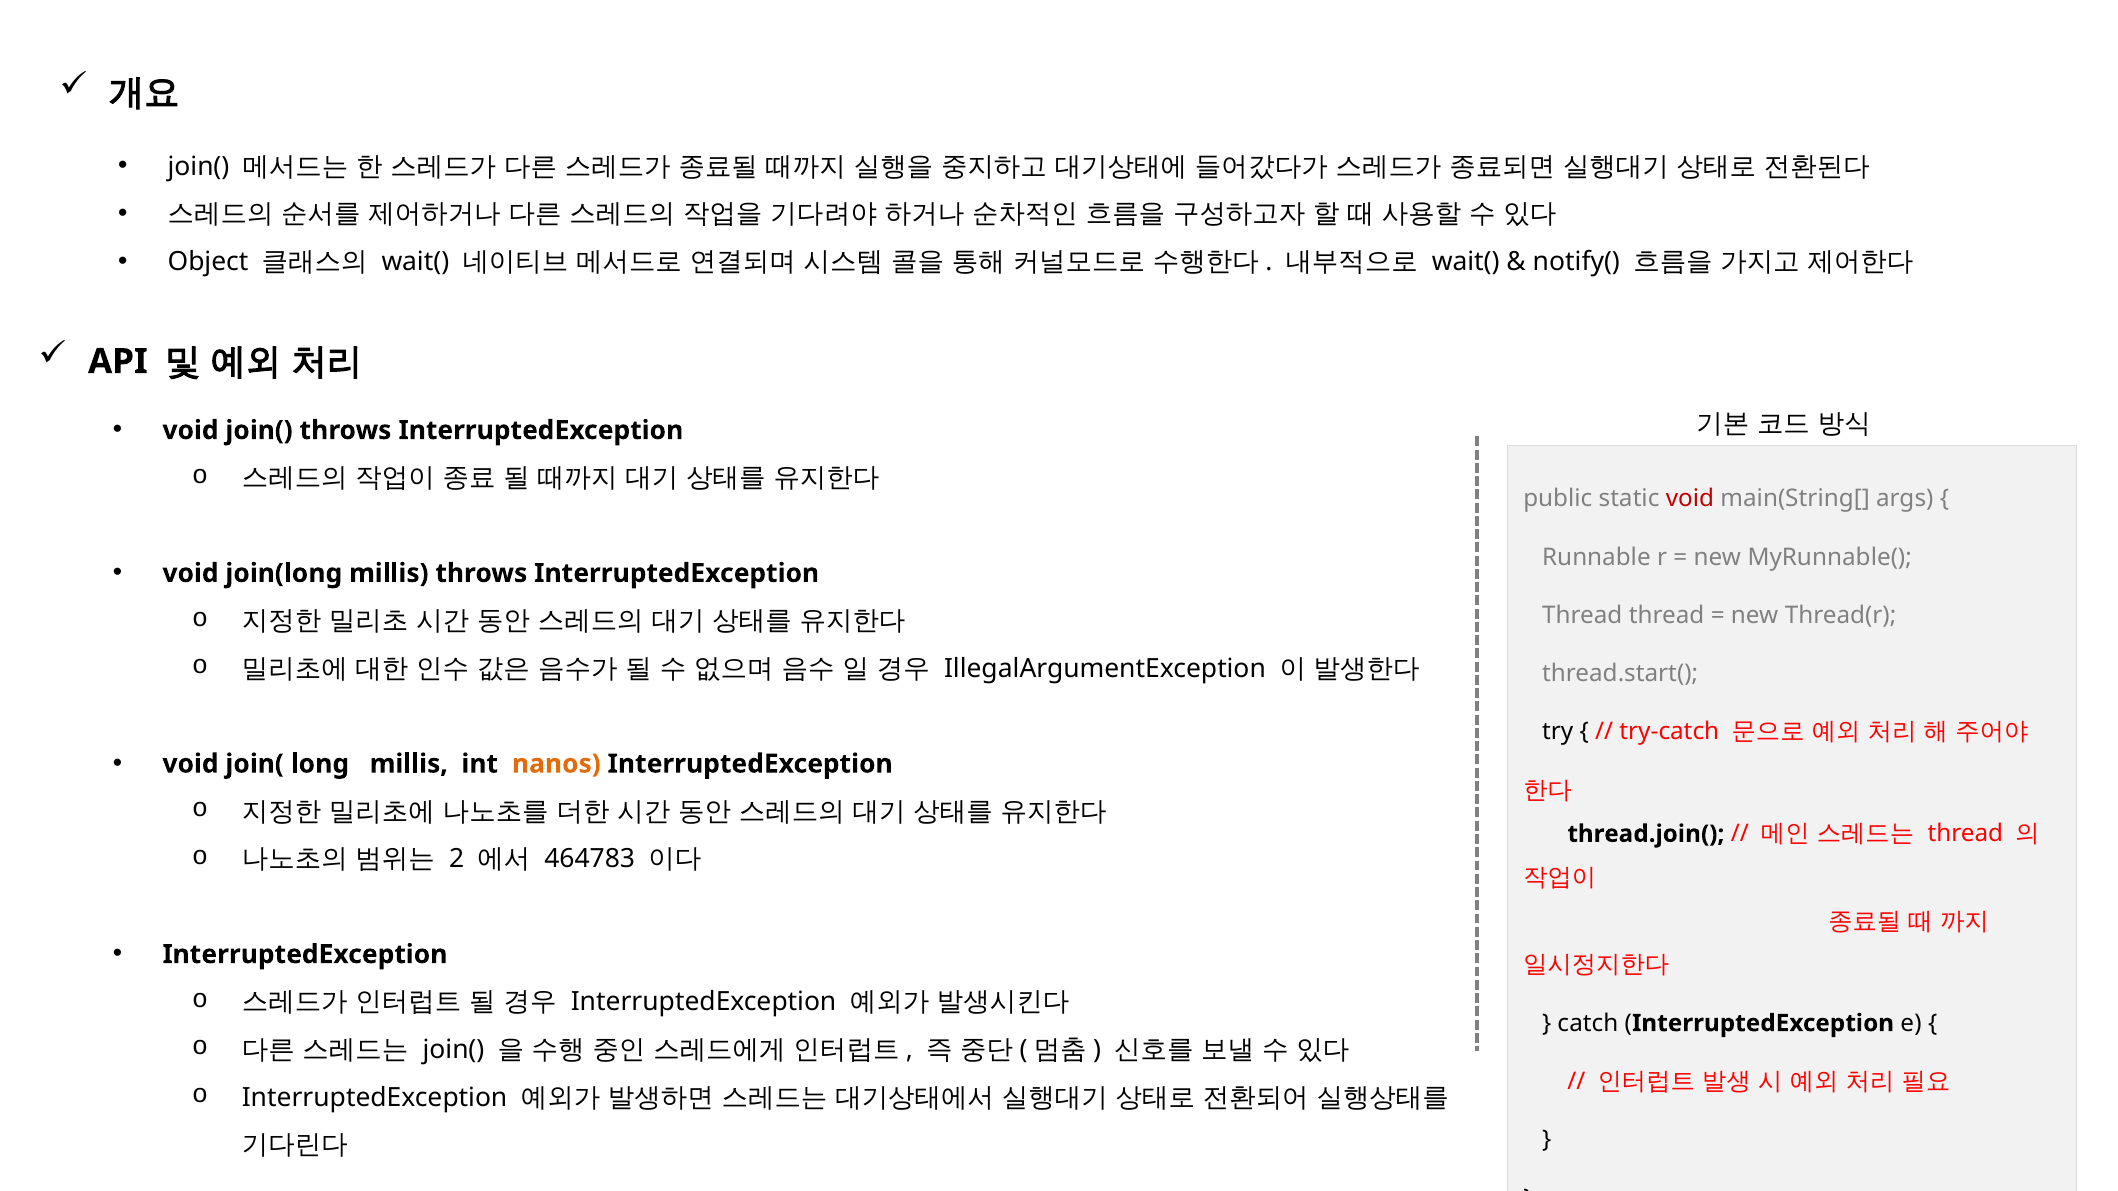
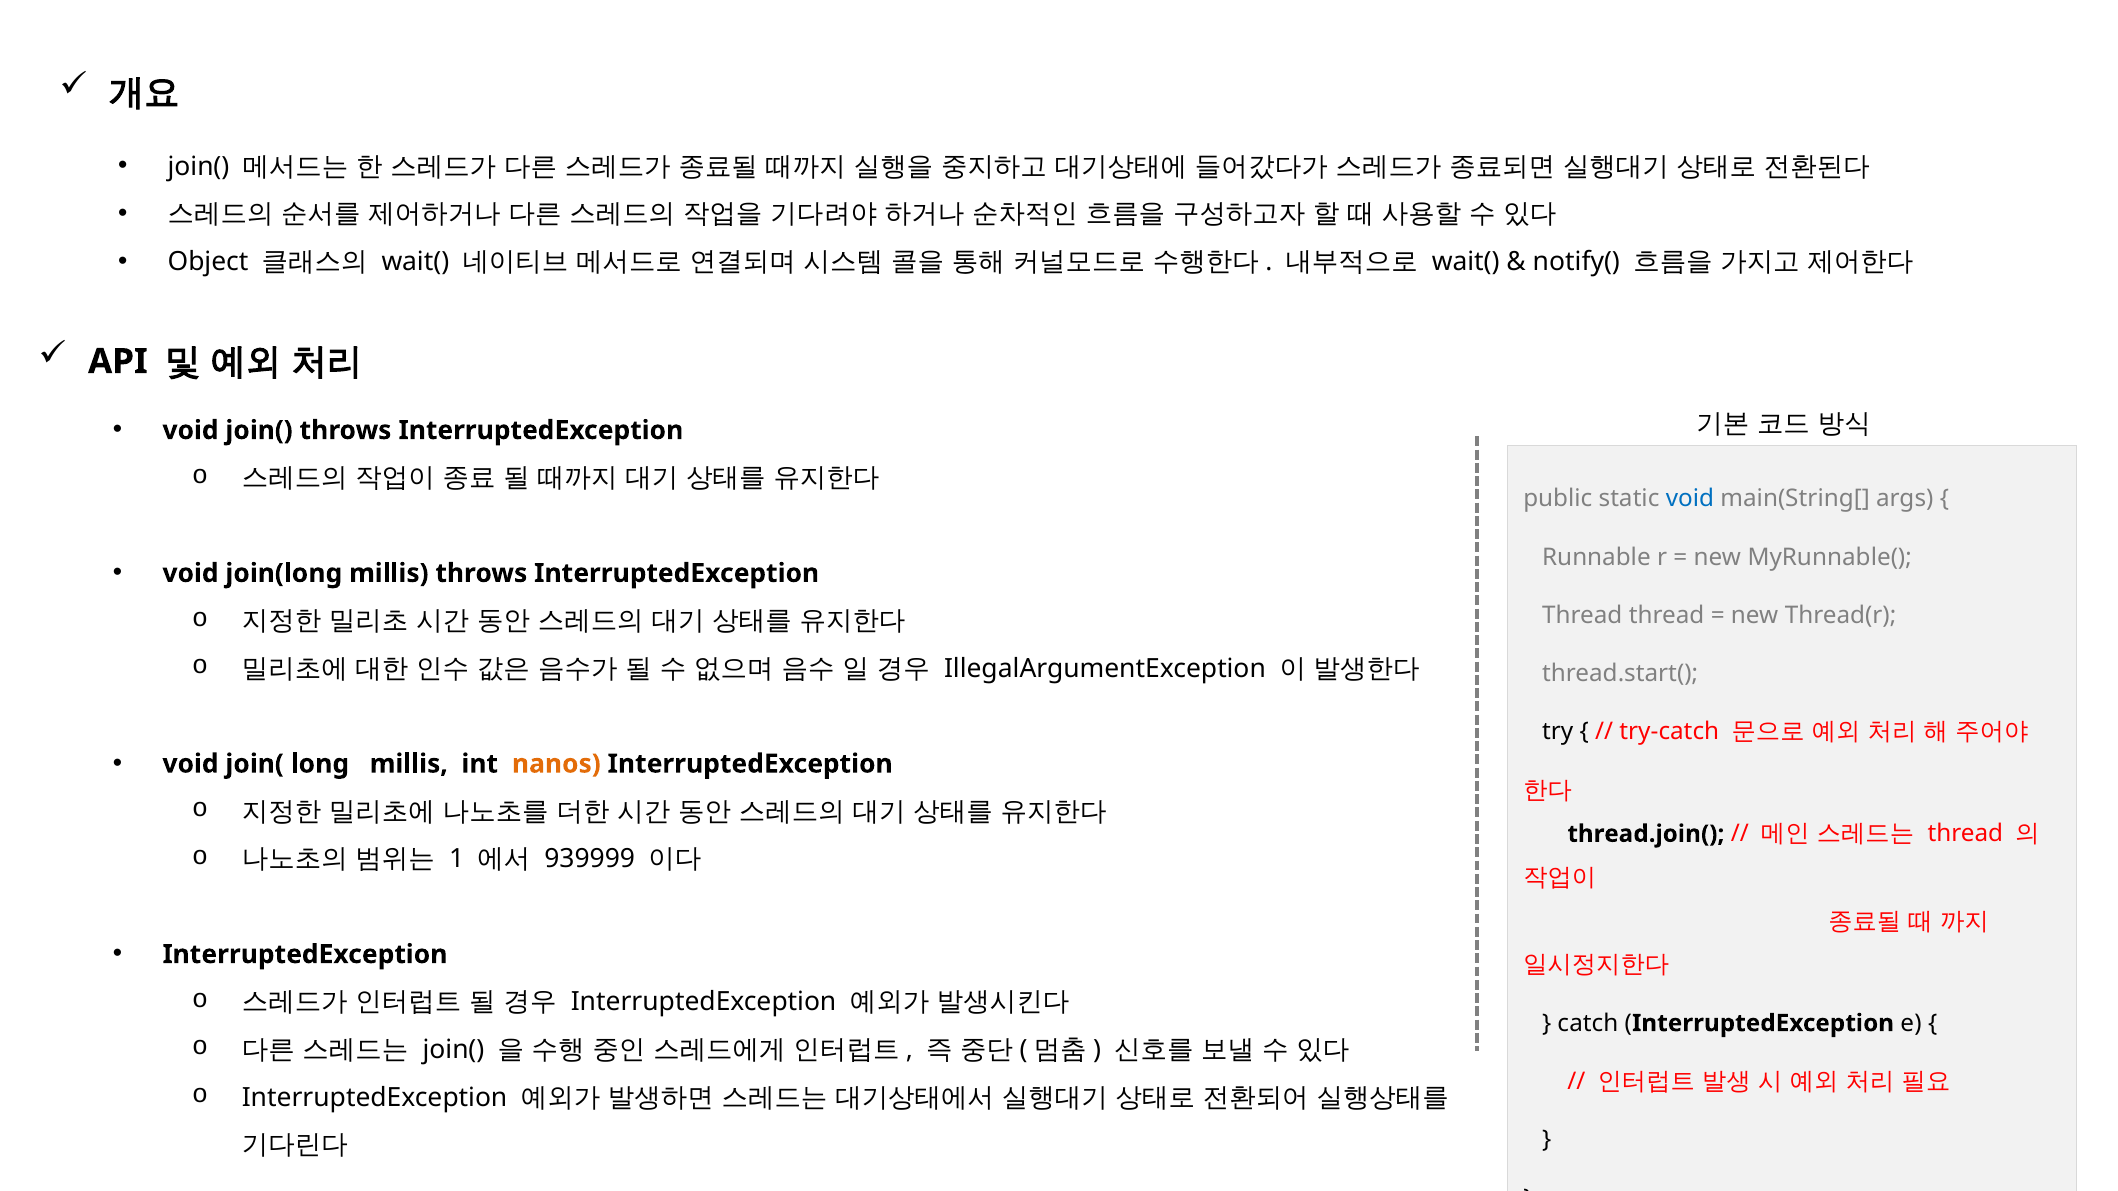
void colour: red -> blue (1690, 499)
2: 2 -> 1 (457, 859)
464783: 464783 -> 939999 (590, 859)
